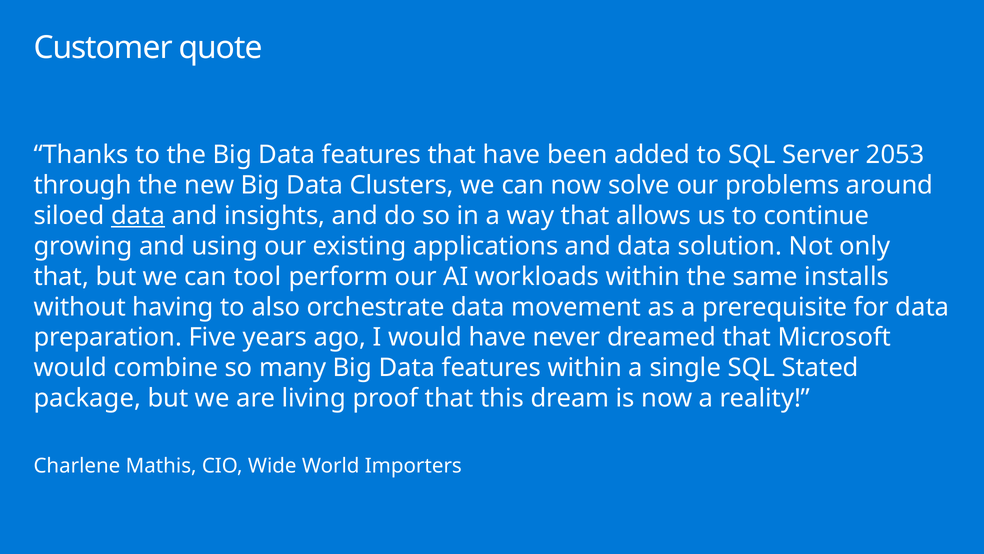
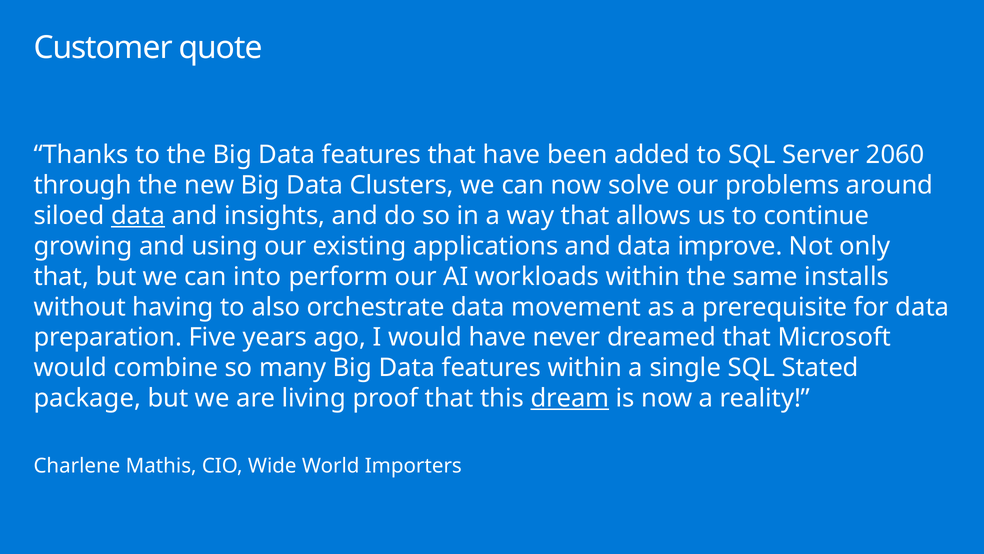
2053: 2053 -> 2060 (895, 155)
solution: solution -> improve (730, 246)
tool: tool -> into (257, 276)
dream underline: none -> present (570, 398)
